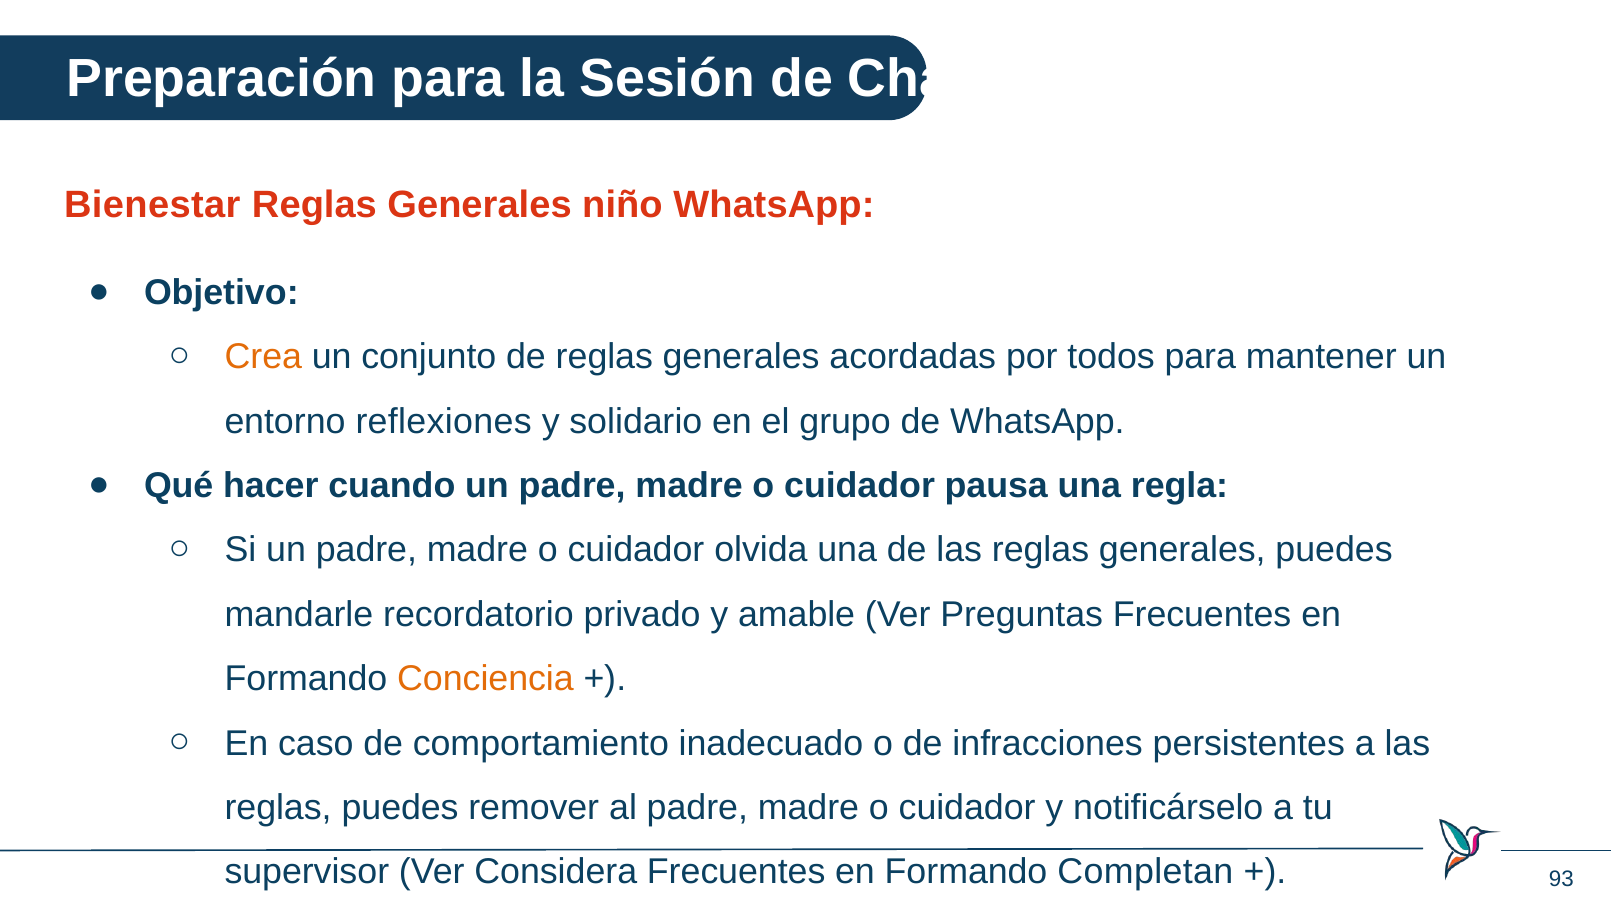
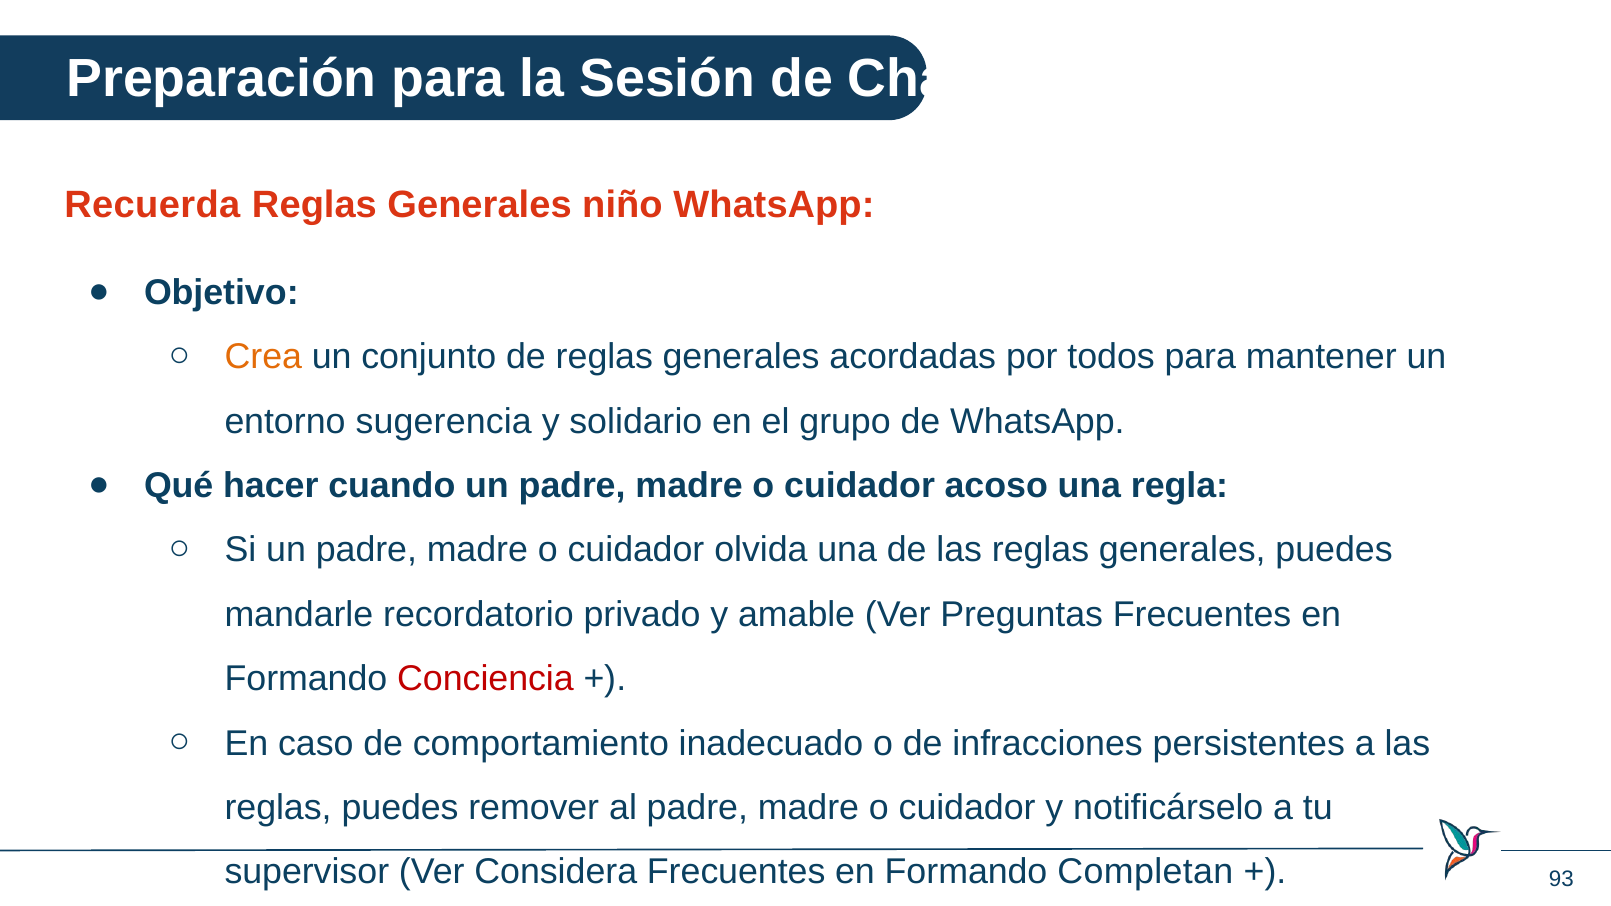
Bienestar: Bienestar -> Recuerda (152, 205)
reflexiones: reflexiones -> sugerencia (444, 422)
pausa: pausa -> acoso (996, 486)
Conciencia colour: orange -> red (485, 679)
